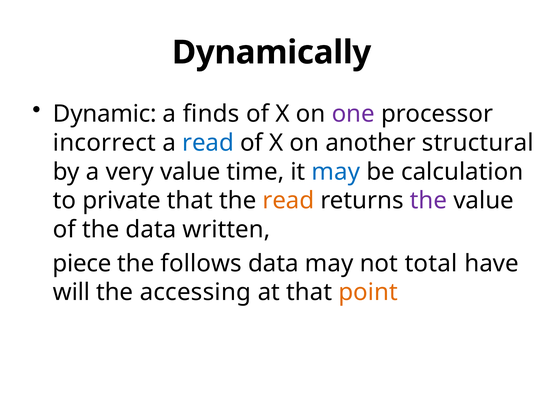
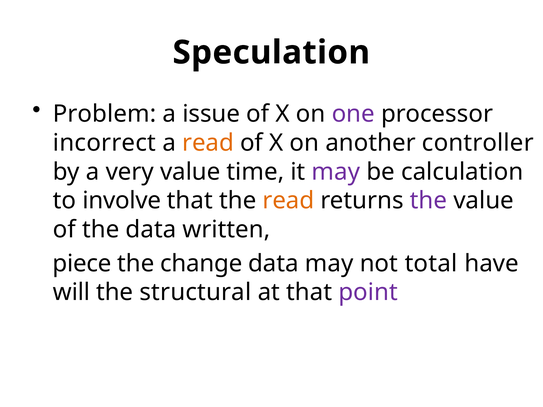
Dynamically: Dynamically -> Speculation (271, 53)
Dynamic: Dynamic -> Problem (105, 114)
finds: finds -> issue (211, 114)
read colour: blue -> orange (208, 143)
structural: structural -> controller (478, 143)
may colour: blue -> purple (336, 172)
private: private -> involve (122, 201)
follows: follows -> change (201, 264)
accessing: accessing -> structural (195, 293)
point colour: orange -> purple (368, 293)
